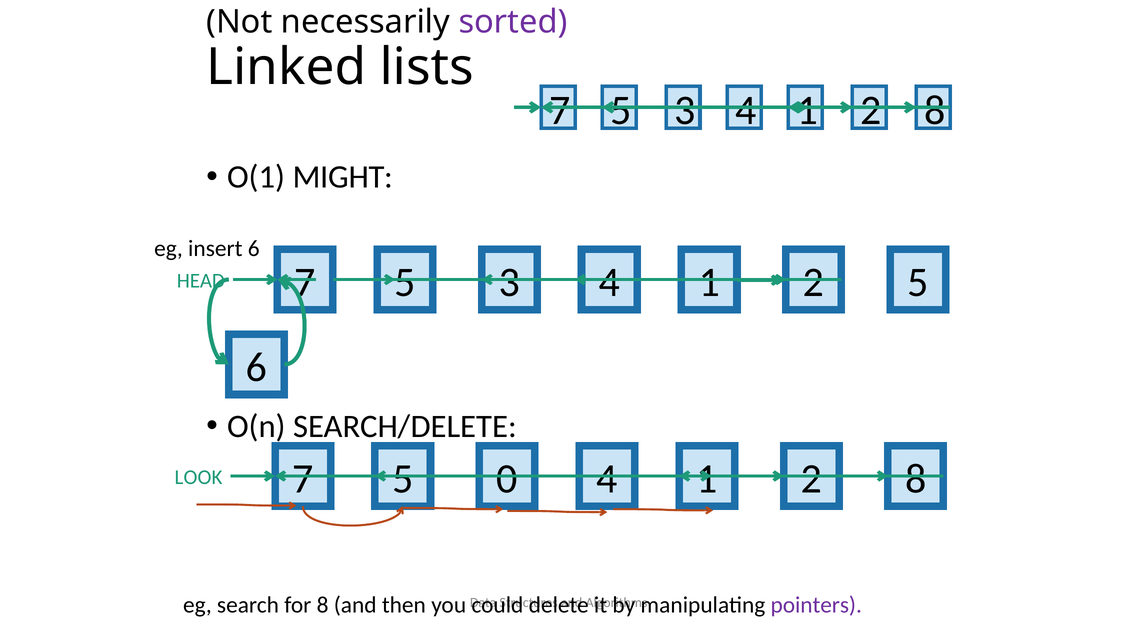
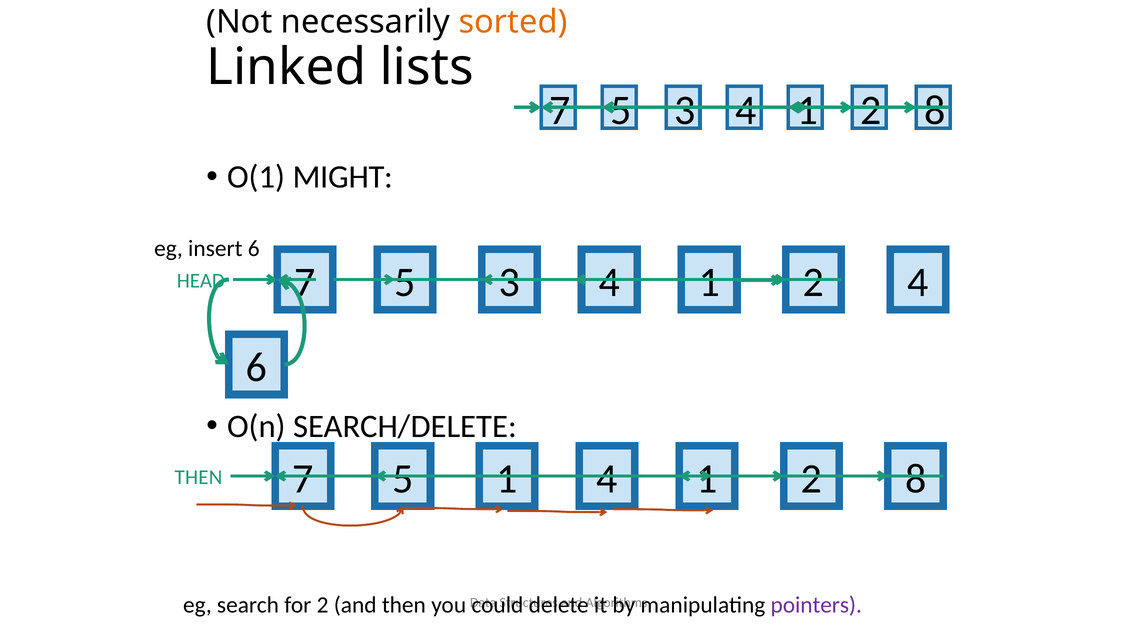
sorted colour: purple -> orange (513, 22)
5 5: 5 -> 4 (918, 282)
7 0: 0 -> 1 (507, 479)
LOOK: LOOK -> THEN (199, 477)
for 8: 8 -> 2 (323, 605)
